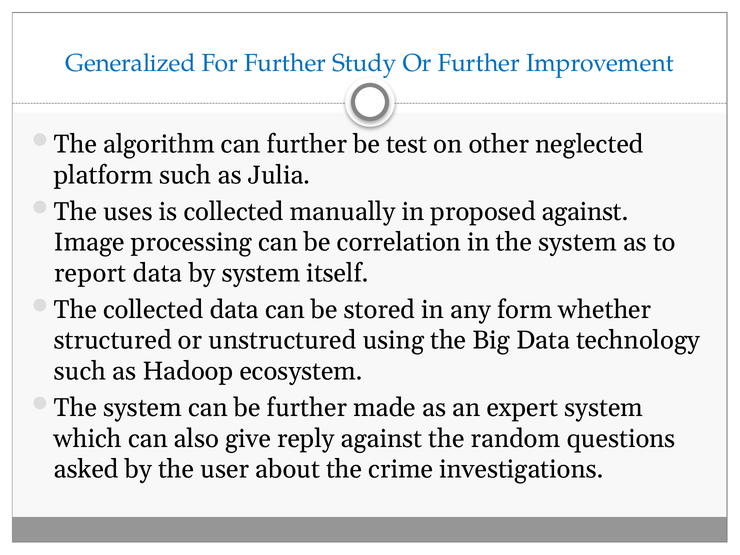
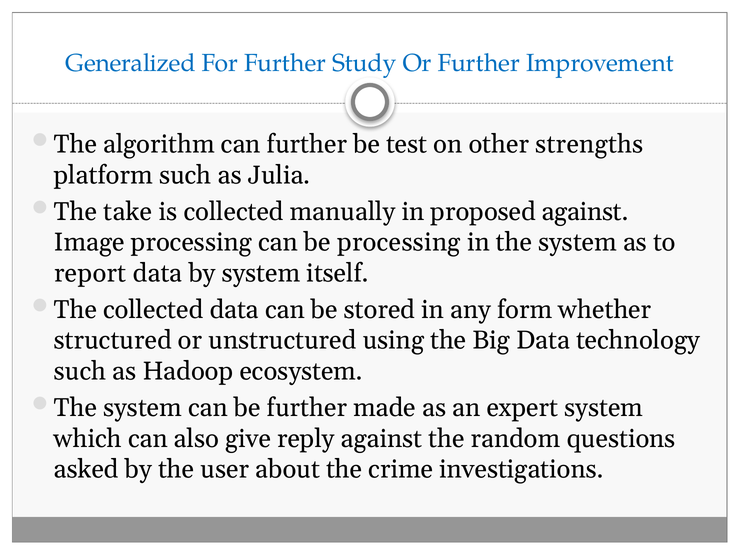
neglected: neglected -> strengths (589, 144)
uses: uses -> take (128, 212)
be correlation: correlation -> processing (399, 242)
